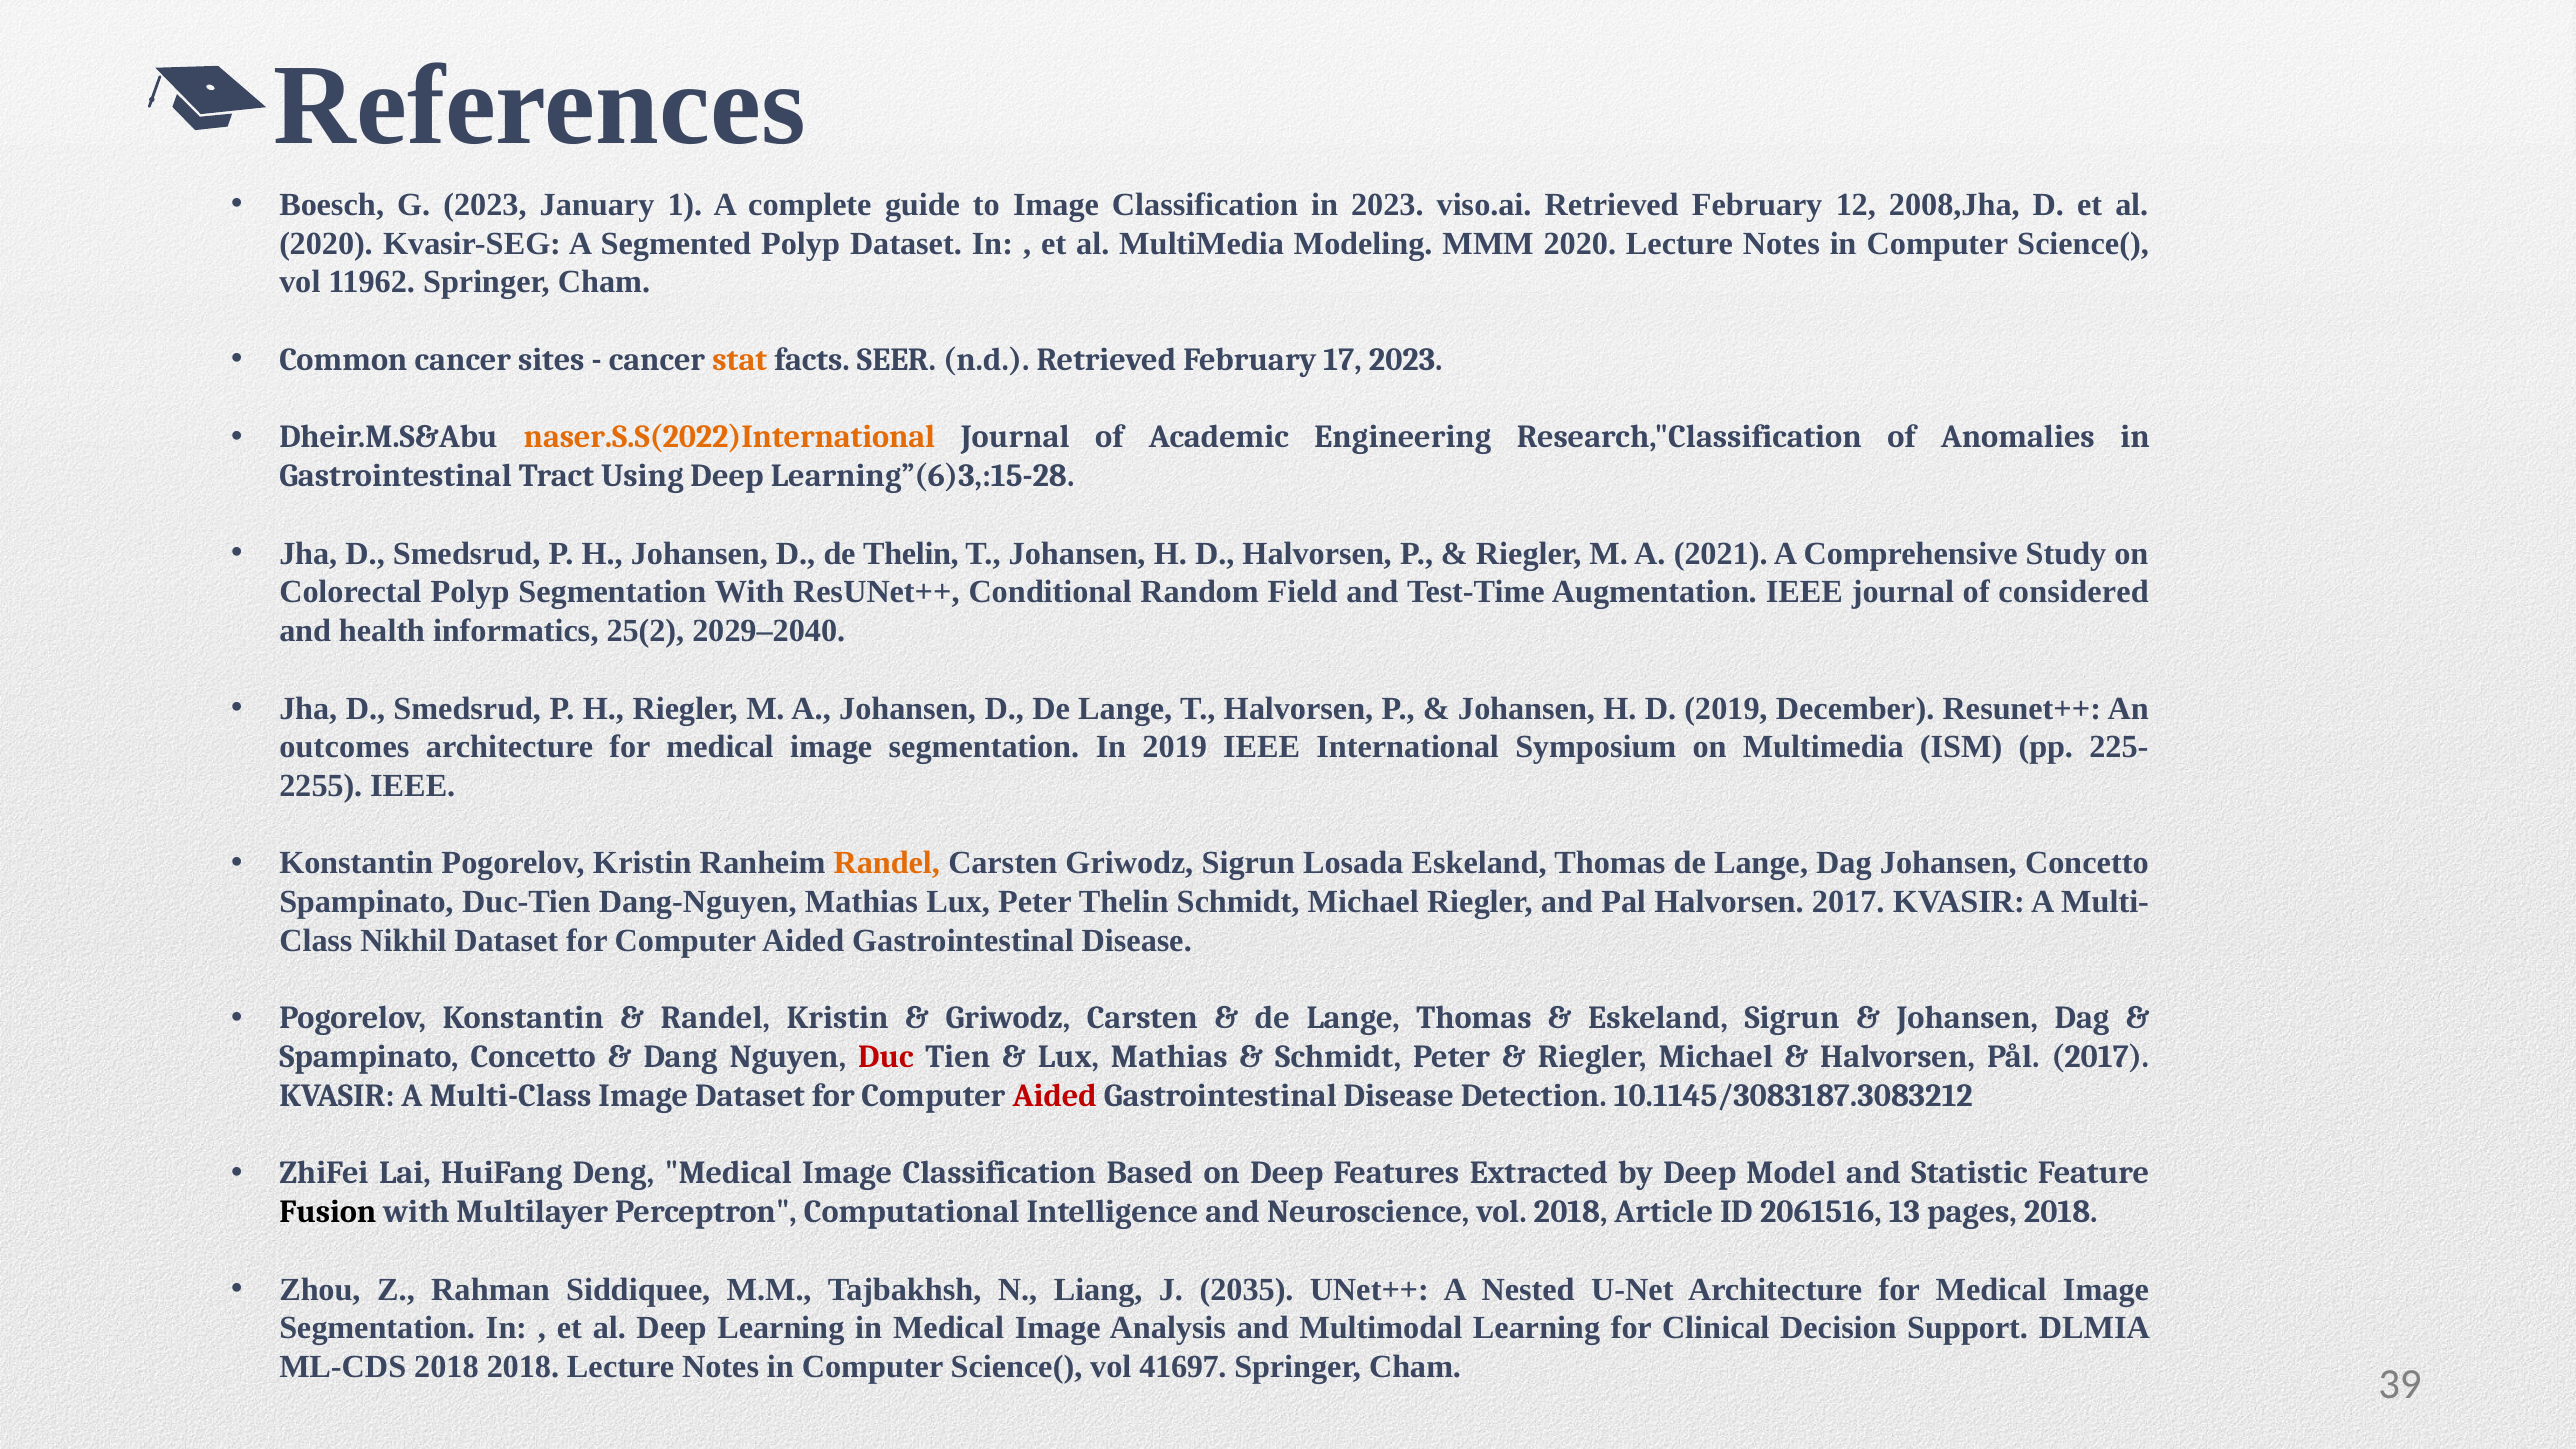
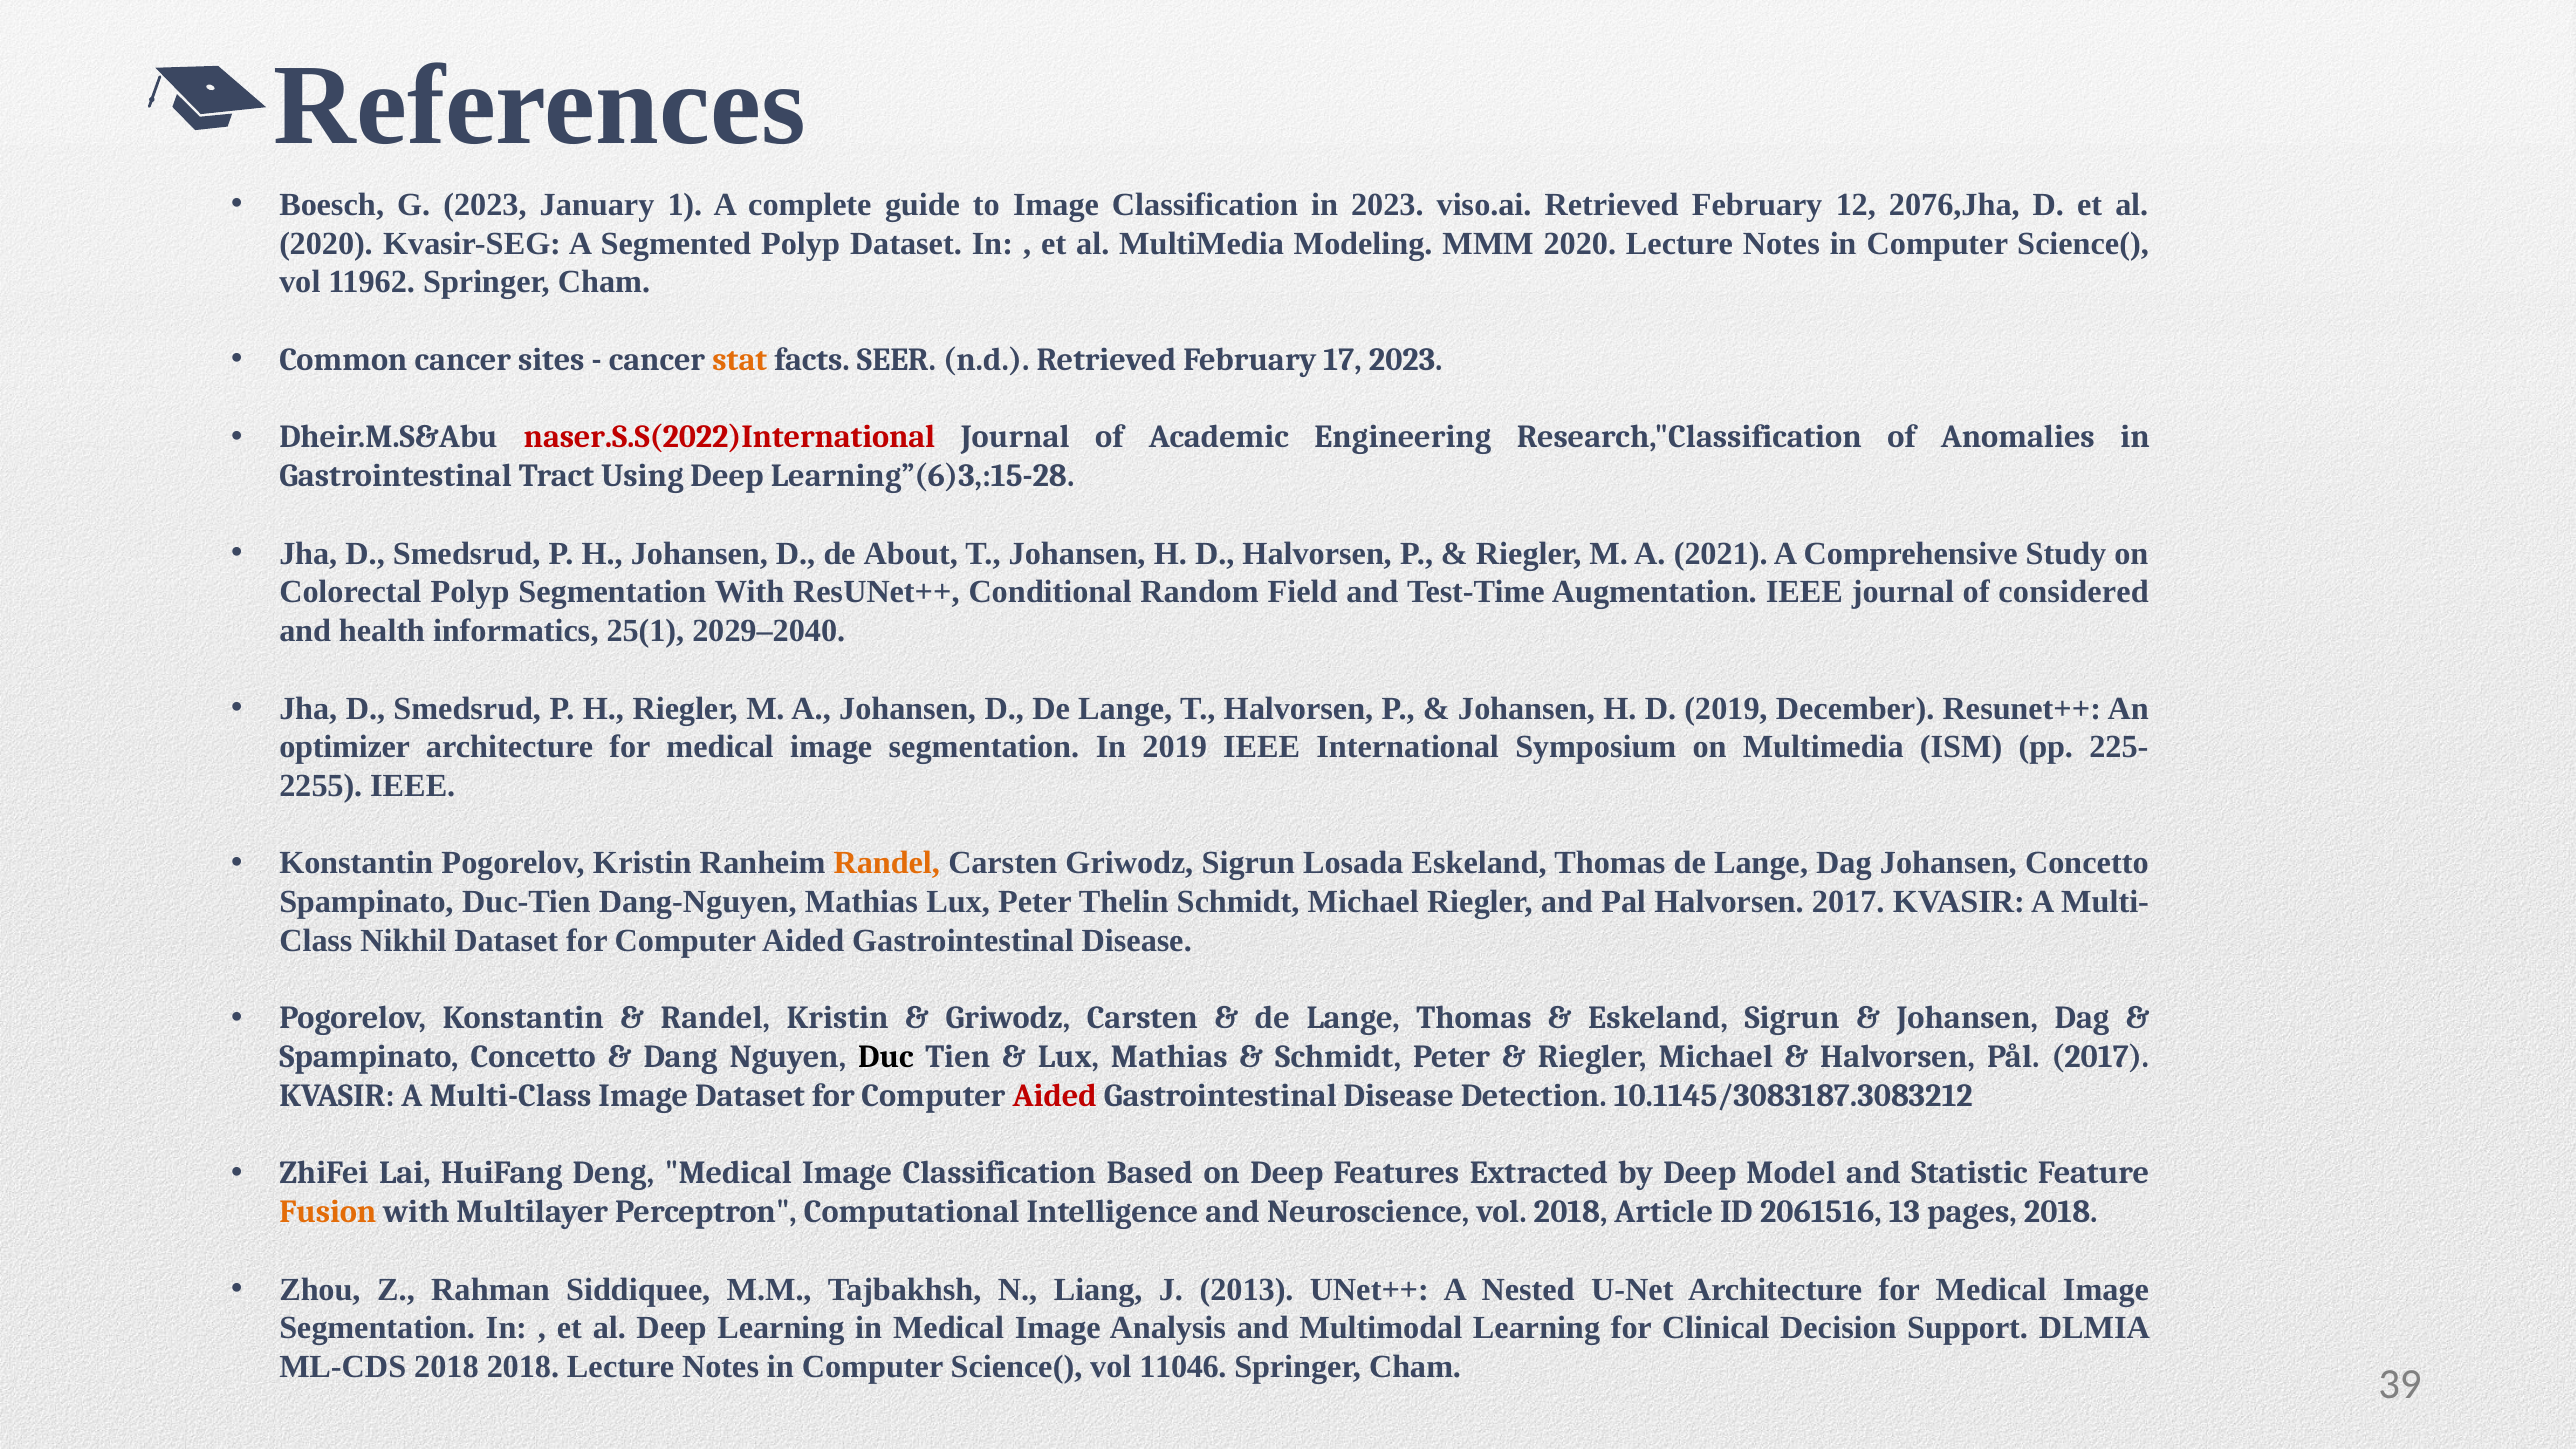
2008,Jha: 2008,Jha -> 2076,Jha (1954, 205)
naser.S.S(2022)International colour: orange -> red (729, 437)
de Thelin: Thelin -> About (911, 553)
25(2: 25(2 -> 25(1 (645, 631)
outcomes: outcomes -> optimizer (345, 747)
Duc colour: red -> black (886, 1057)
Fusion colour: black -> orange (328, 1212)
2035: 2035 -> 2013 (1247, 1290)
41697: 41697 -> 11046 (1183, 1367)
